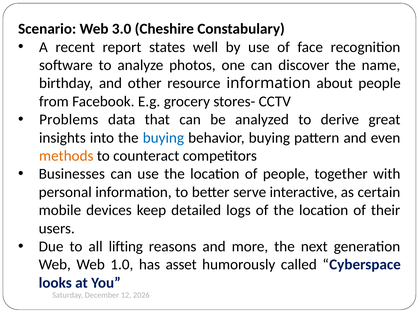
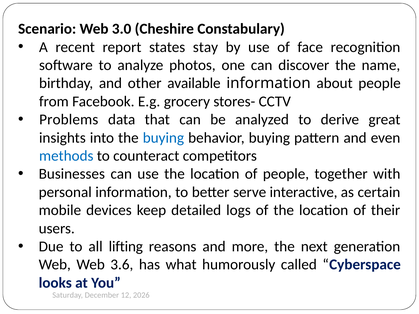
well: well -> stay (205, 47)
resource: resource -> available (194, 83)
methods colour: orange -> blue (66, 156)
1.0: 1.0 -> 3.6 (122, 265)
asset: asset -> what (181, 265)
